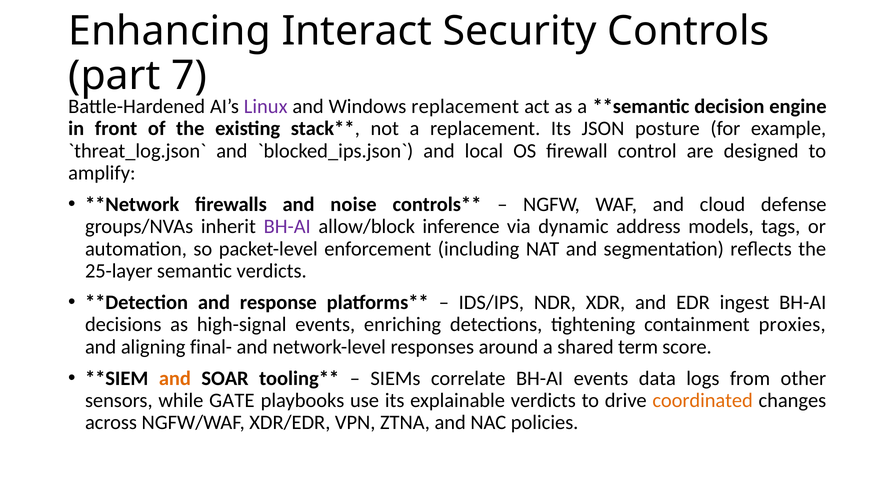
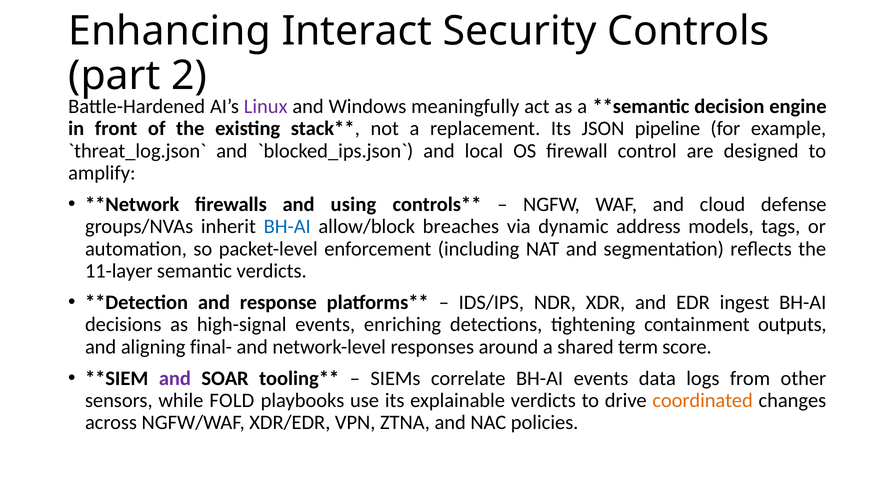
7: 7 -> 2 (189, 76)
Windows replacement: replacement -> meaningfully (465, 106)
posture: posture -> pipeline (668, 128)
noise: noise -> using (353, 204)
BH-AI colour: purple -> blue (287, 226)
inference: inference -> breaches (461, 226)
25-layer: 25-layer -> 11-layer (119, 271)
proxies: proxies -> outputs (792, 324)
and colour: orange -> purple (175, 378)
GATE: GATE -> FOLD (232, 400)
